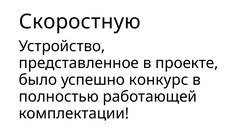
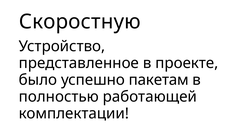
конкурс: конкурс -> пакетам (159, 80)
